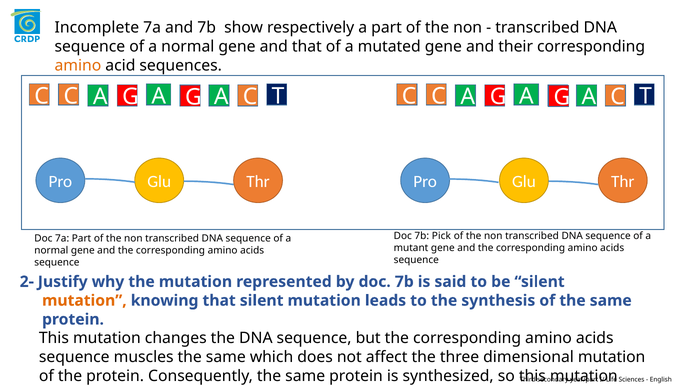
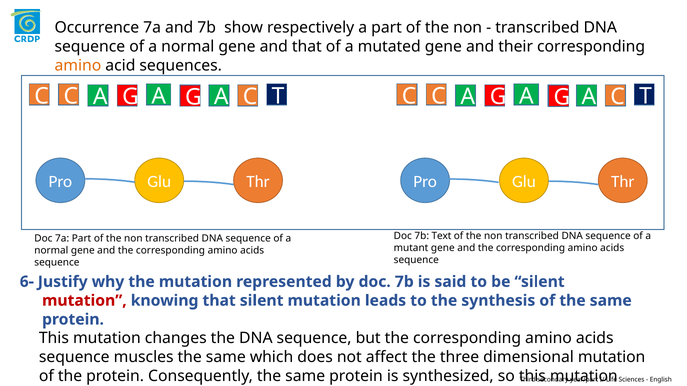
Incomplete: Incomplete -> Occurrence (97, 28)
Pick: Pick -> Text (442, 236)
2-: 2- -> 6- (27, 282)
mutation colour: orange -> red (84, 301)
